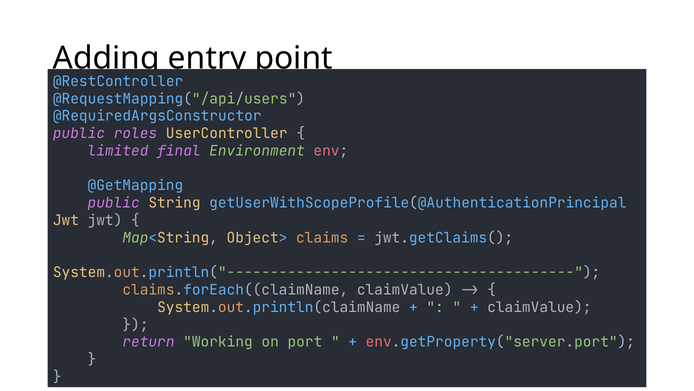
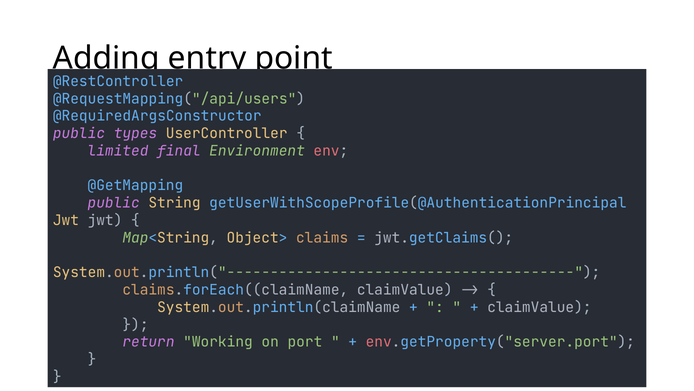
roles: roles -> types (135, 133)
